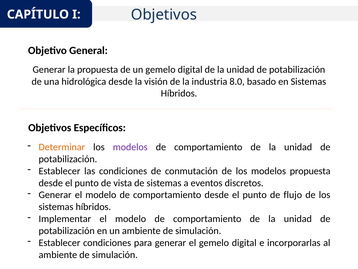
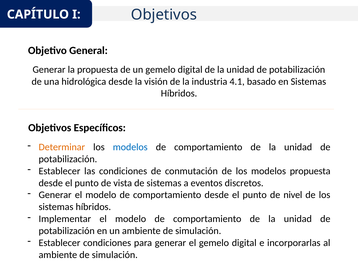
8.0: 8.0 -> 4.1 (237, 81)
modelos colour: purple -> blue (130, 147)
flujo: flujo -> nivel (293, 195)
